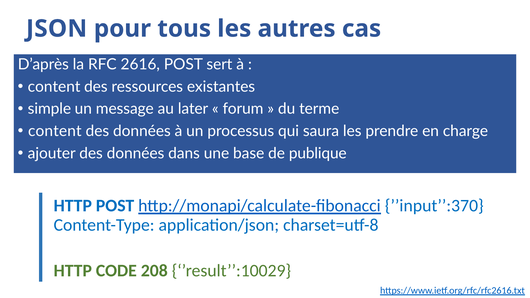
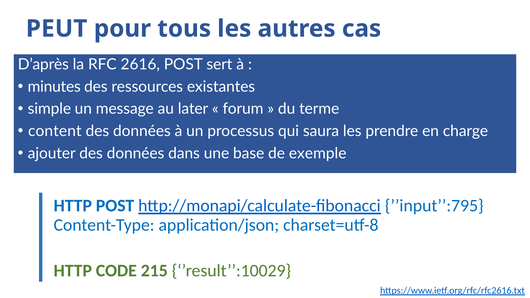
JSON: JSON -> PEUT (57, 29)
content: content -> minutes (54, 87)
publique: publique -> exemple (318, 153)
’’input’’:370: ’’input’’:370 -> ’’input’’:795 (434, 206)
208: 208 -> 215 (154, 271)
